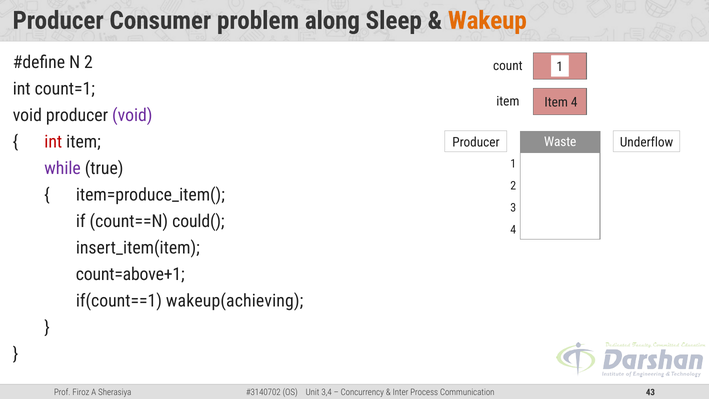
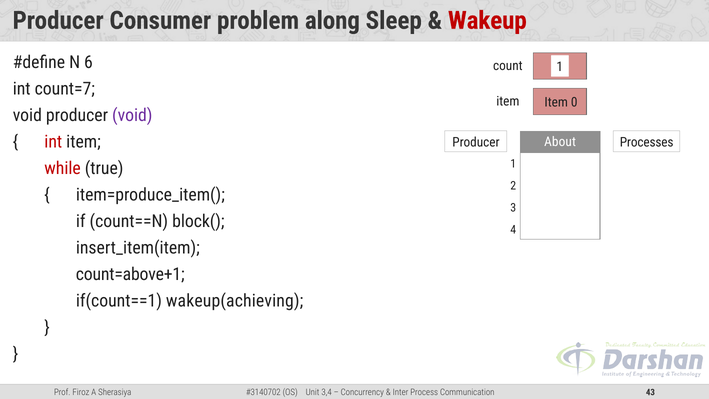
Wakeup colour: orange -> red (487, 21)
N 2: 2 -> 6 (88, 62)
count=1: count=1 -> count=7 (65, 89)
Item 4: 4 -> 0 (574, 102)
Waste: Waste -> About (560, 142)
Underflow: Underflow -> Processes (647, 142)
while colour: purple -> red (63, 168)
could(: could( -> block( (198, 221)
